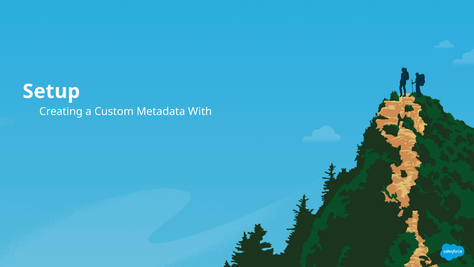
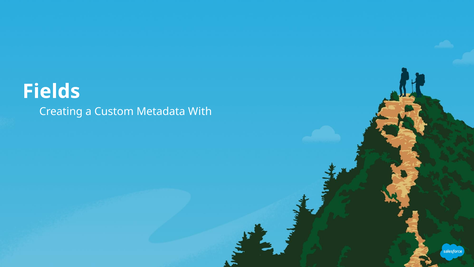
Setup: Setup -> Fields (51, 91)
